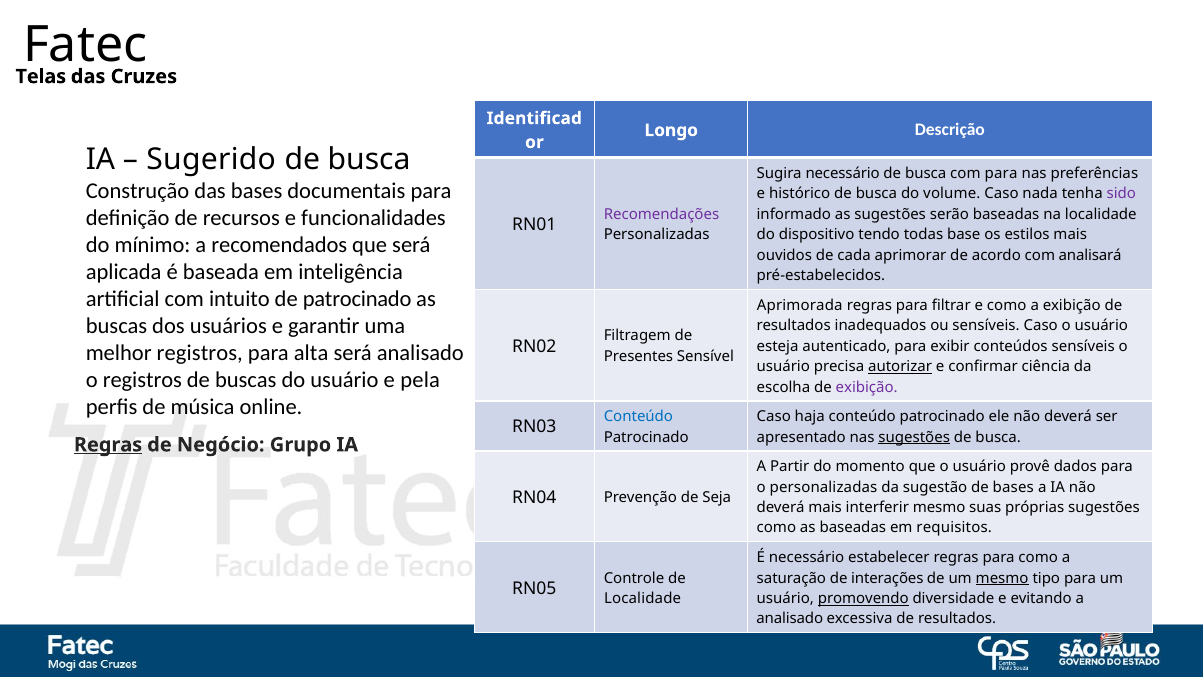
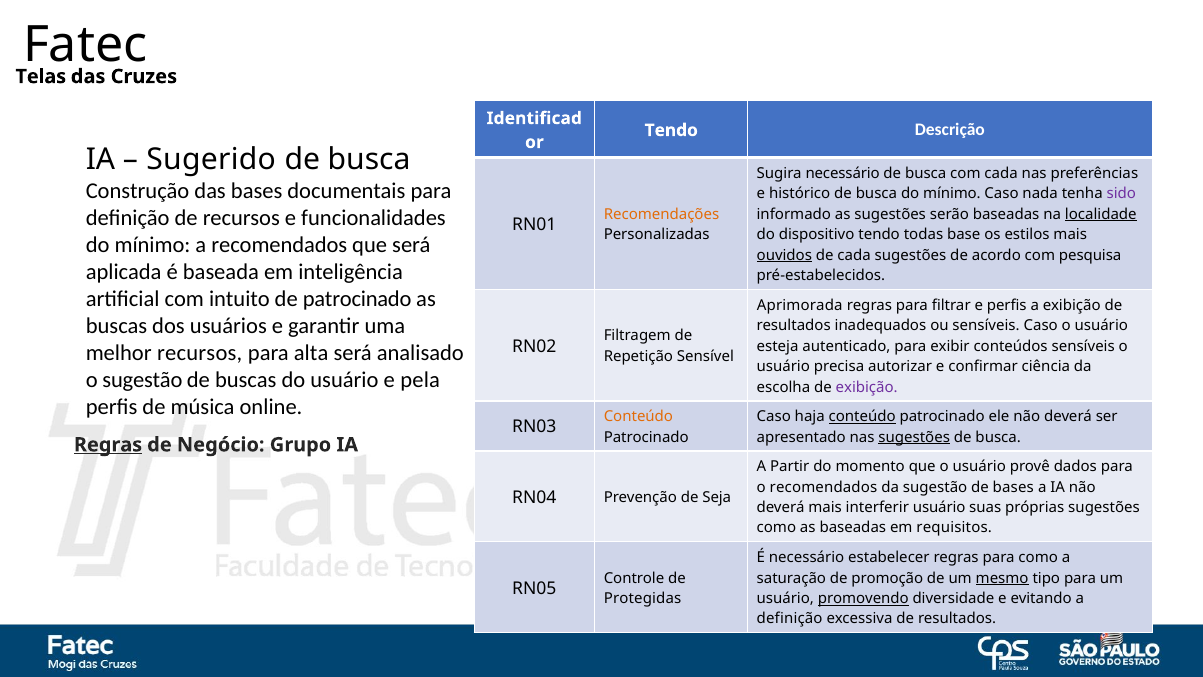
Longo: Longo -> Tendo (671, 130)
com para: para -> cada (1001, 173)
busca do volume: volume -> mínimo (952, 194)
Recomendações colour: purple -> orange (661, 214)
localidade underline: none -> present (1101, 214)
ouvidos underline: none -> present (784, 255)
cada aprimorar: aprimorar -> sugestões (911, 255)
analisará: analisará -> pesquisa (1090, 255)
e como: como -> perfis (1007, 305)
melhor registros: registros -> recursos (200, 353)
Presentes: Presentes -> Repetição (638, 356)
autorizar underline: present -> none (900, 366)
o registros: registros -> sugestão (142, 380)
Conteúdo colour: blue -> orange (638, 416)
conteúdo underline: none -> present (862, 416)
o personalizadas: personalizadas -> recomendados (824, 487)
interferir mesmo: mesmo -> usuário (939, 507)
interações: interações -> promoção (887, 578)
Localidade: Localidade -> Protegidas (643, 598)
analisado: analisado -> definição (790, 619)
